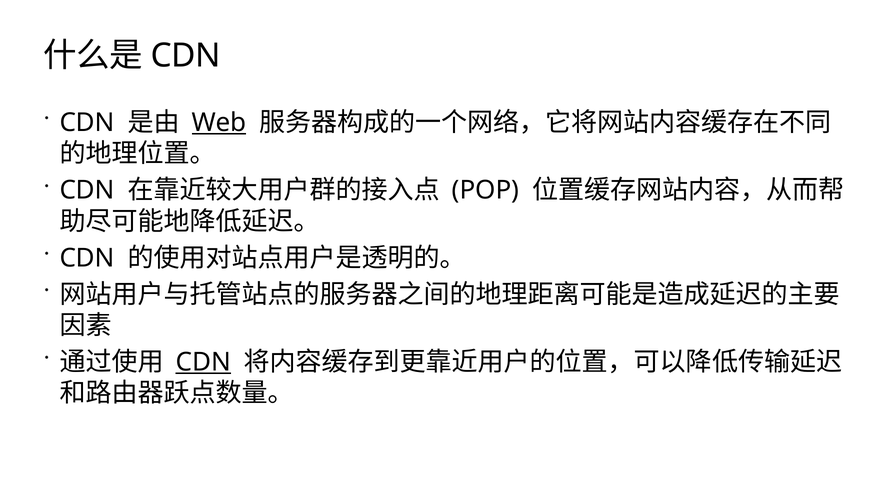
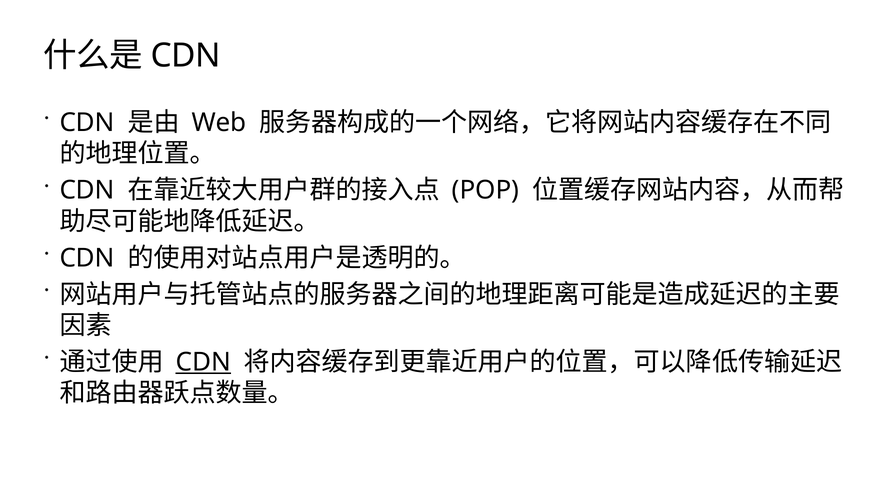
Web underline: present -> none (219, 123)
